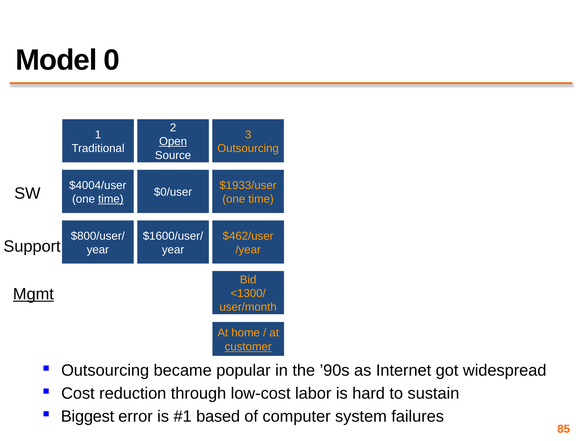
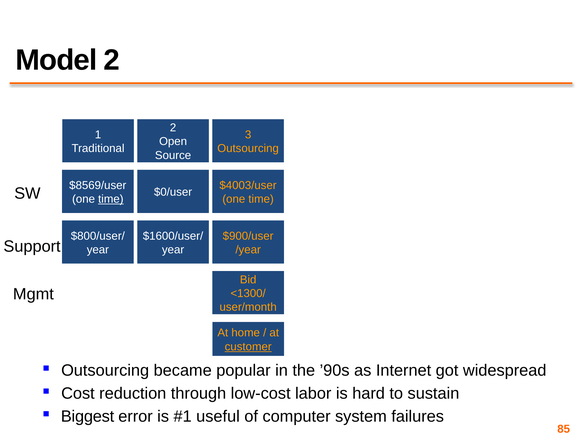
Model 0: 0 -> 2 (112, 60)
Open underline: present -> none (173, 141)
$4004/user: $4004/user -> $8569/user (98, 185)
$1933/user: $1933/user -> $4003/user (248, 185)
$462/user: $462/user -> $900/user (248, 236)
Mgmt underline: present -> none (33, 294)
based: based -> useful (218, 416)
